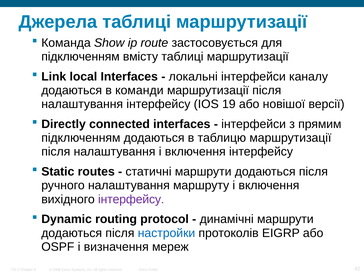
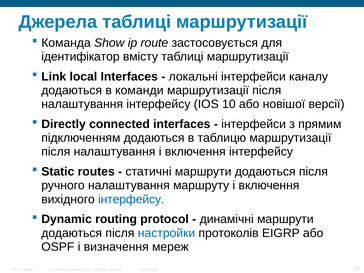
підключенням: підключенням -> ідентифікатор (80, 57)
19: 19 -> 10 (229, 104)
інтерфейсу colour: purple -> blue (131, 199)
